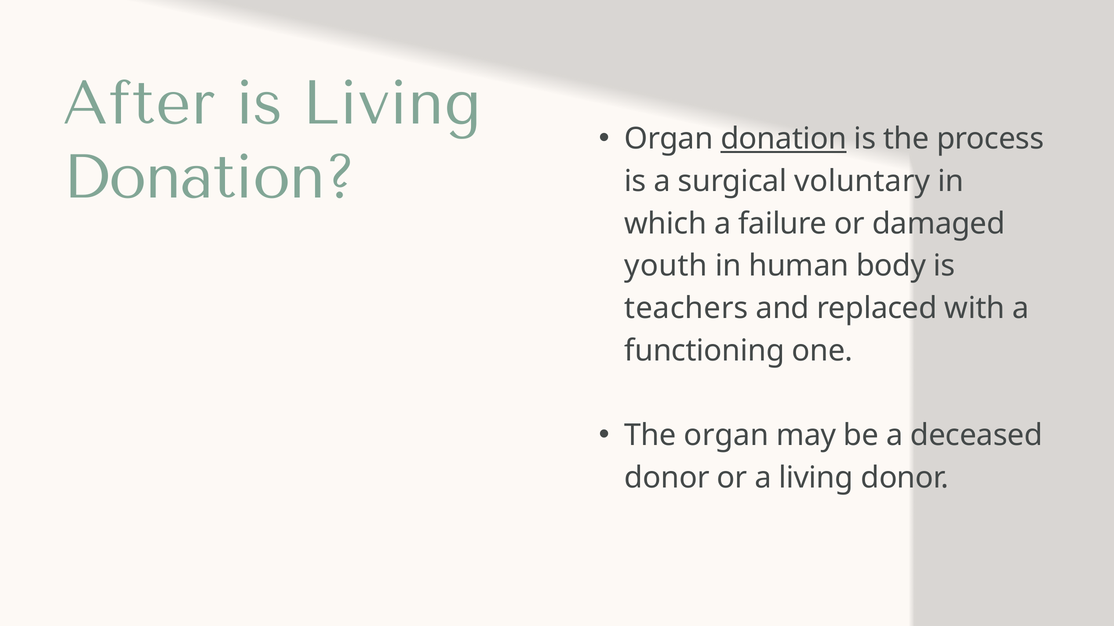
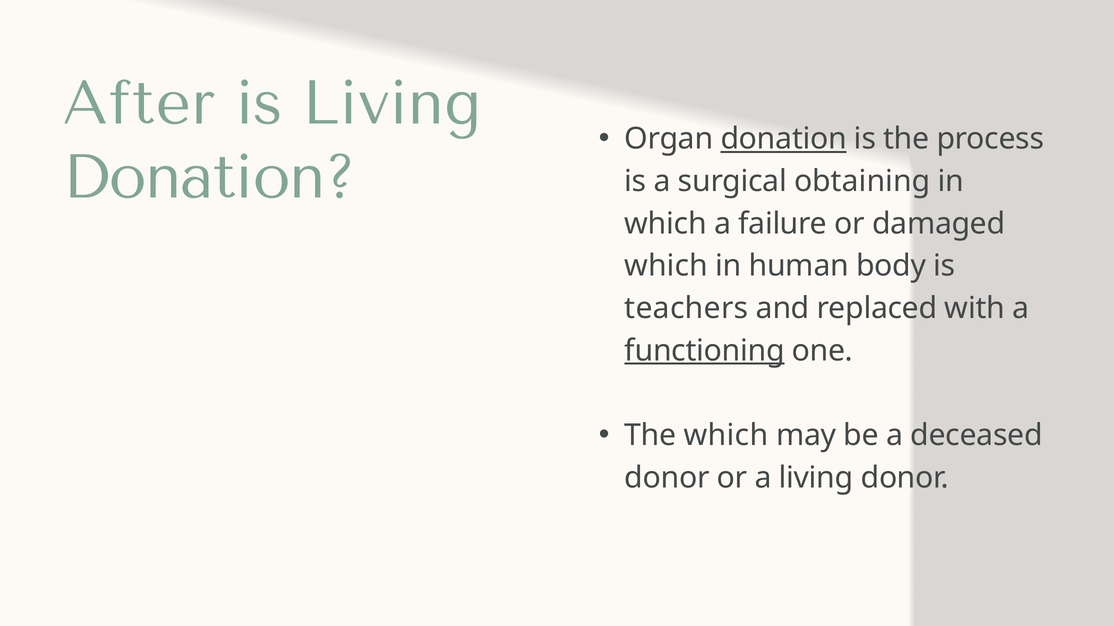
voluntary: voluntary -> obtaining (862, 182)
youth: youth -> which (666, 266)
functioning underline: none -> present (705, 351)
The organ: organ -> which (726, 436)
